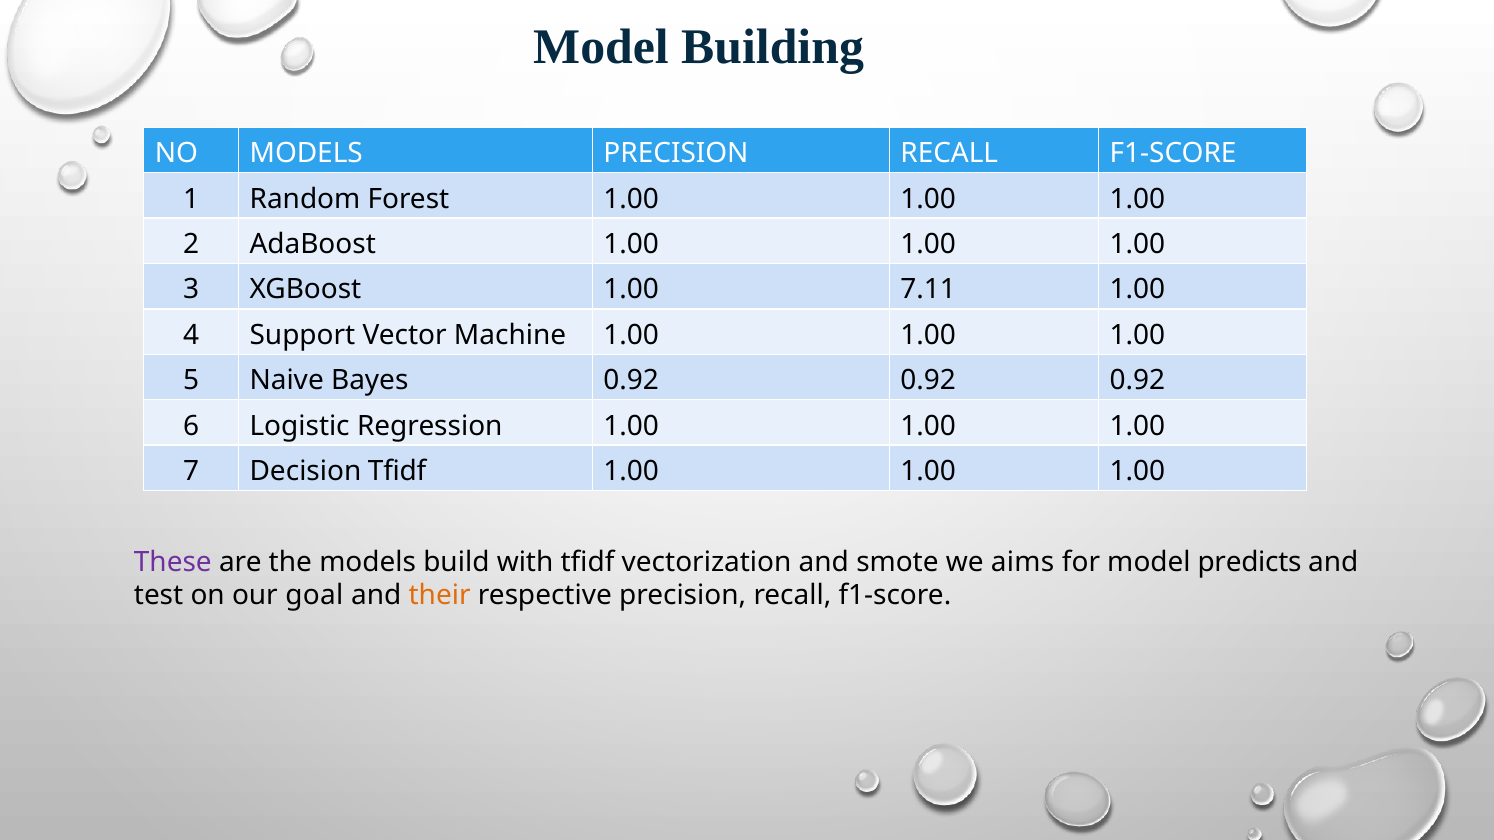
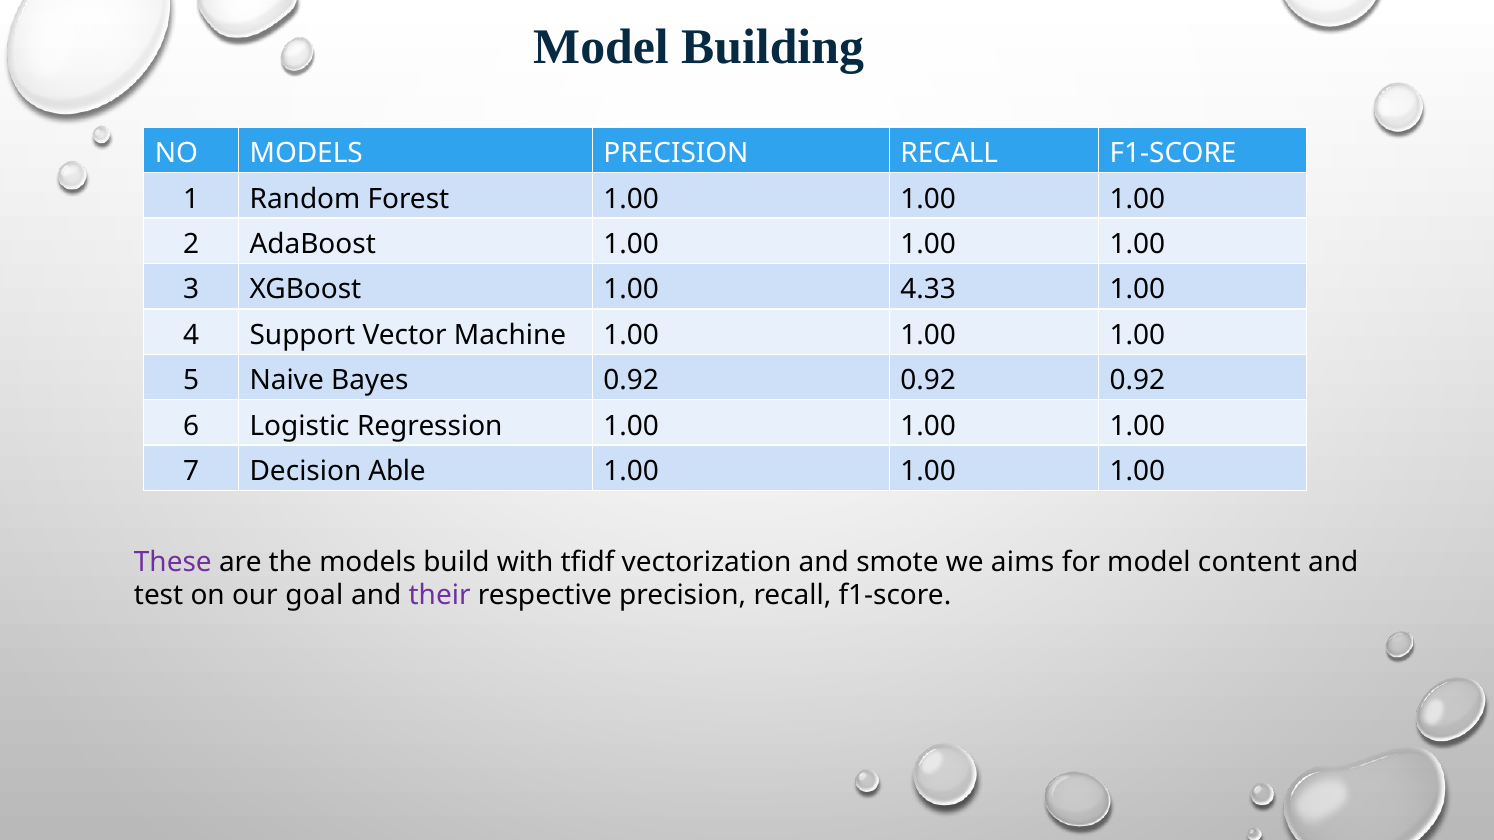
7.11: 7.11 -> 4.33 (928, 290)
Decision Tfidf: Tfidf -> Able (397, 472)
predicts: predicts -> content (1249, 562)
their colour: orange -> purple (440, 596)
